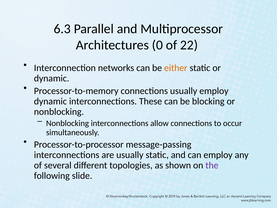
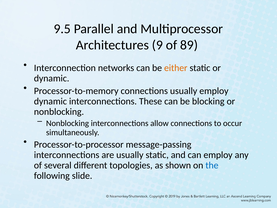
6.3: 6.3 -> 9.5 (62, 29)
0: 0 -> 9 (157, 45)
22: 22 -> 89 (189, 45)
the colour: purple -> blue (212, 165)
